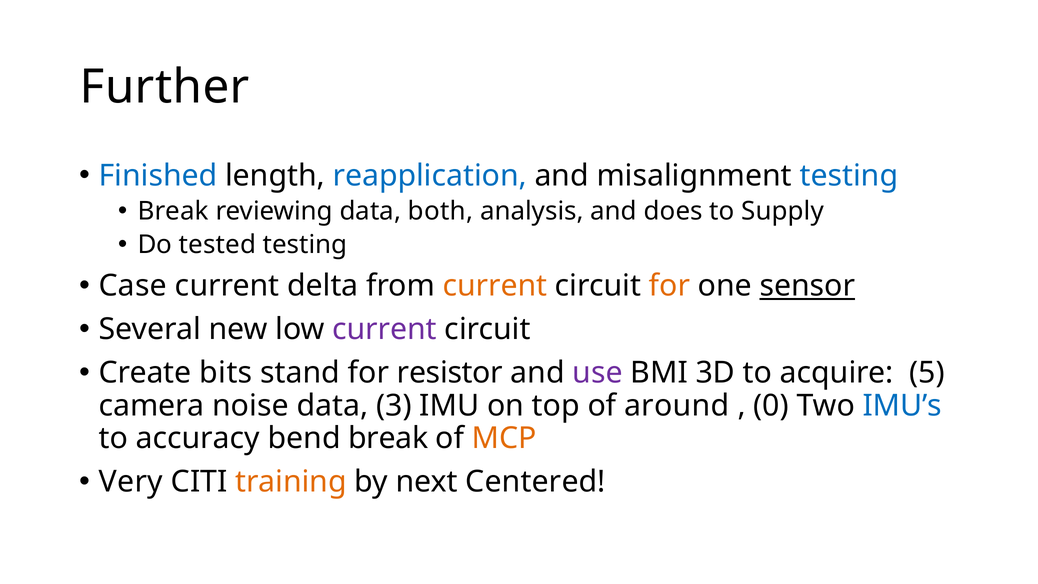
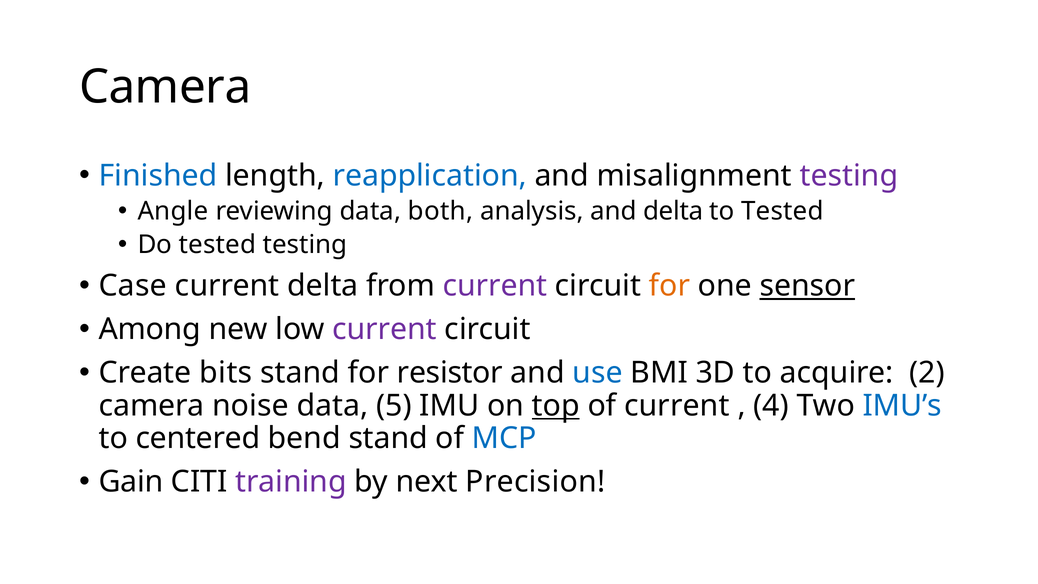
Further: Further -> Camera (165, 87)
testing colour: blue -> purple (849, 175)
Break: Break -> Angle (173, 211)
and does: does -> delta (673, 211)
to Supply: Supply -> Tested (783, 211)
current colour: orange -> purple (495, 286)
Several: Several -> Among (150, 329)
use colour: purple -> blue (598, 373)
5: 5 -> 2 (927, 373)
3: 3 -> 5 (394, 406)
top underline: none -> present (556, 406)
of around: around -> current (677, 406)
0: 0 -> 4 (771, 406)
accuracy: accuracy -> centered (198, 438)
bend break: break -> stand (388, 438)
MCP colour: orange -> blue (504, 438)
Very: Very -> Gain (131, 482)
training colour: orange -> purple (291, 482)
Centered: Centered -> Precision (535, 482)
